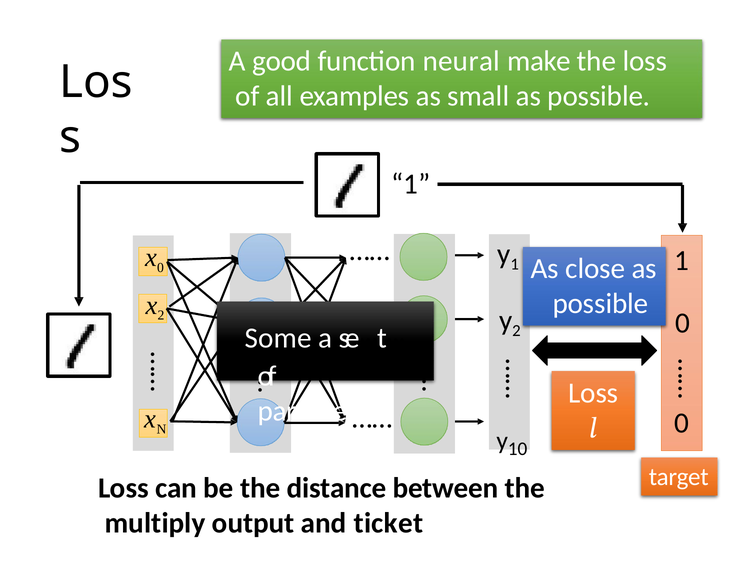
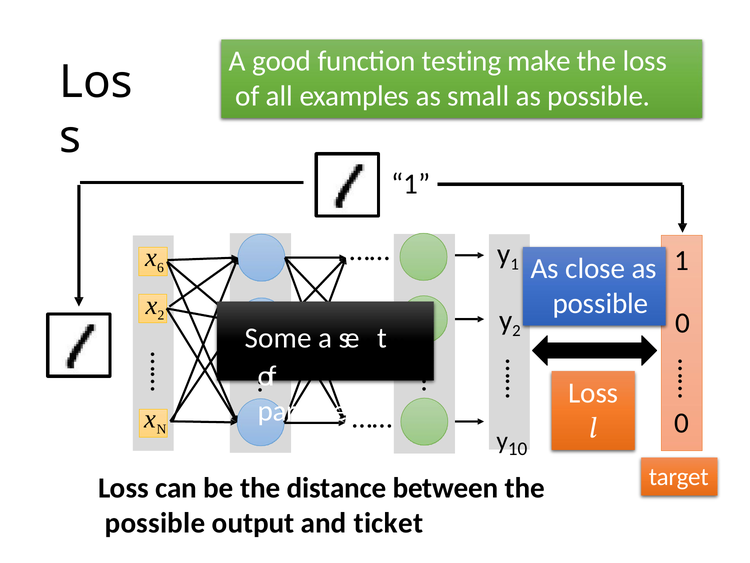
neural: neural -> testing (462, 61)
0: 0 -> 6 (160, 267)
multiply: multiply -> possible (155, 523)
